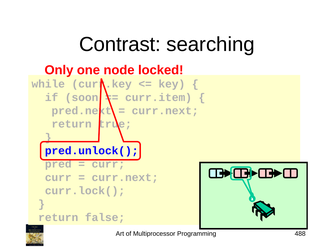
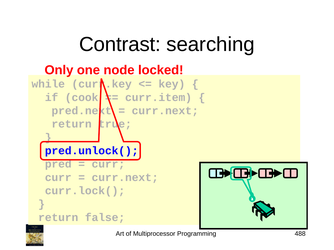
soon: soon -> cook (82, 98)
